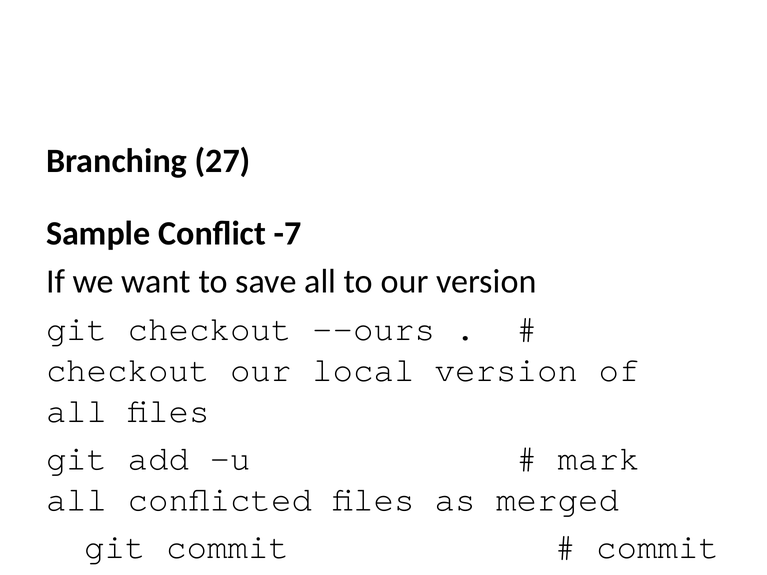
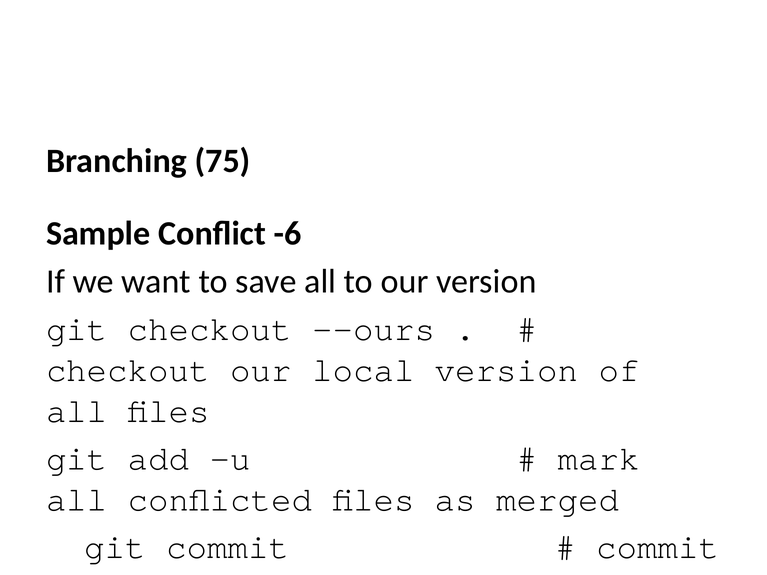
27: 27 -> 75 (223, 161)
-7: -7 -> -6 (288, 234)
